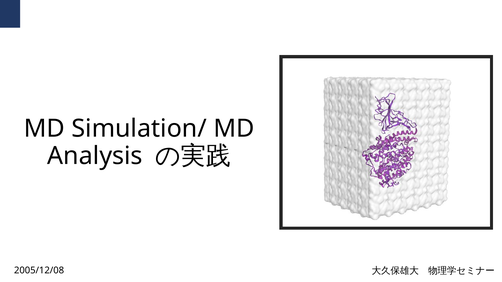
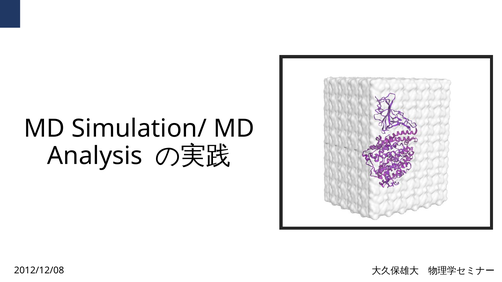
2005/12/08: 2005/12/08 -> 2012/12/08 (39, 271)
